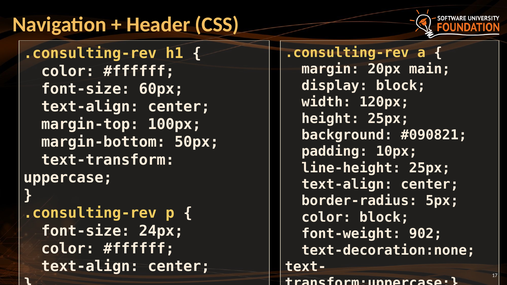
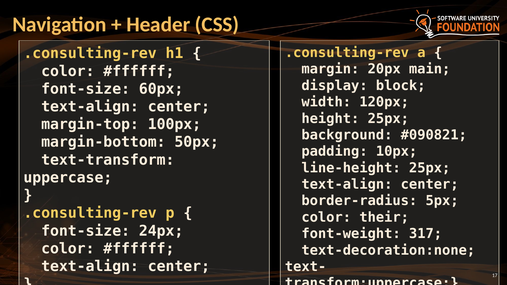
color block: block -> their (384, 217)
902: 902 -> 317 (426, 234)
